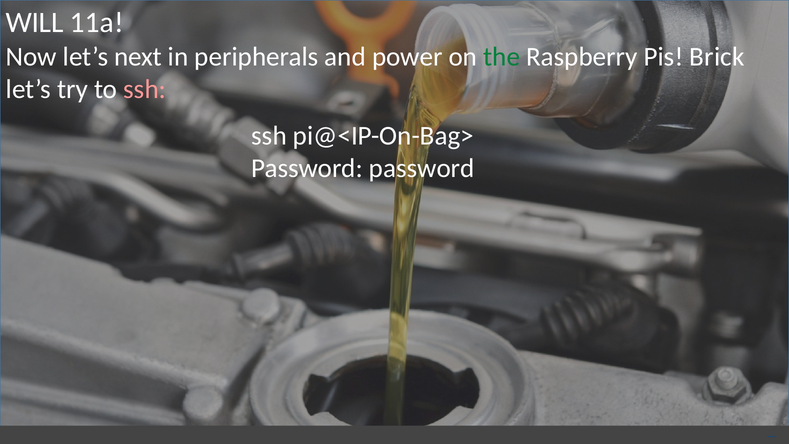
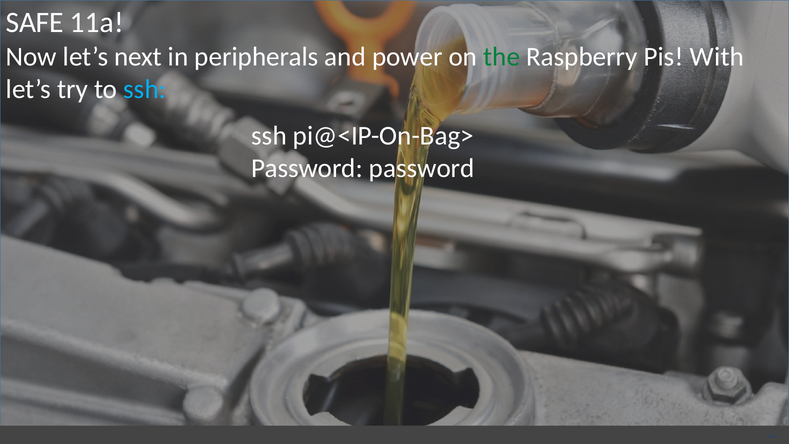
WILL: WILL -> SAFE (35, 23)
Brick: Brick -> With (717, 57)
ssh colour: pink -> light blue (145, 89)
